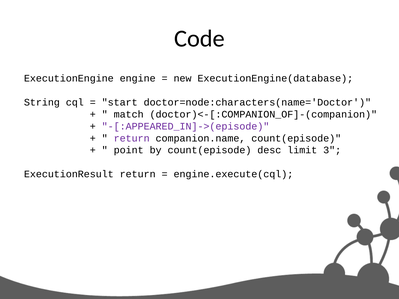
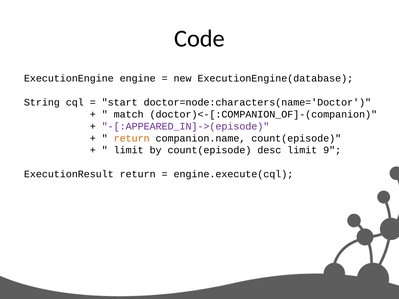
return colour: purple -> orange (132, 138)
point: point -> limit (129, 150)
3: 3 -> 9 (332, 150)
